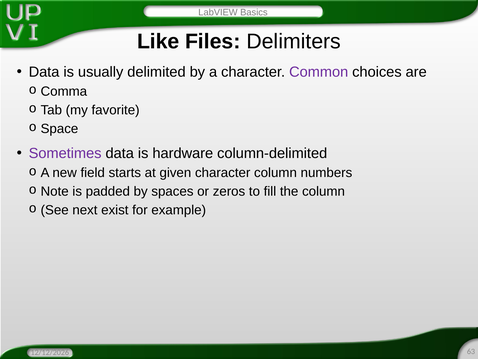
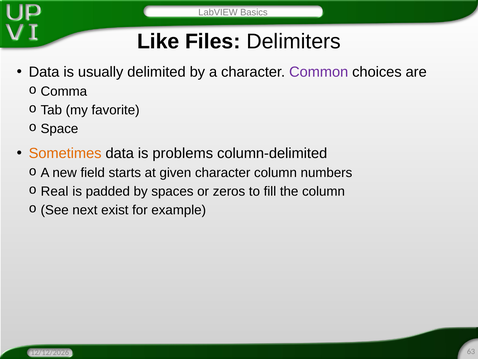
Sometimes colour: purple -> orange (65, 153)
hardware: hardware -> problems (183, 153)
Note: Note -> Real (55, 191)
